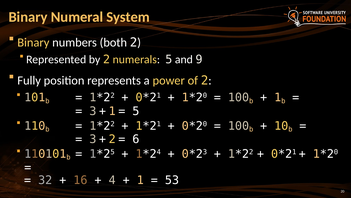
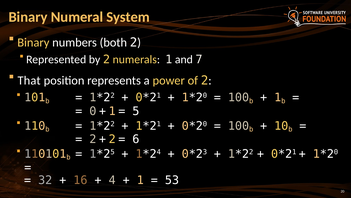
numerals 5: 5 -> 1 (169, 59)
9: 9 -> 7 (199, 59)
Fully: Fully -> That (29, 80)
3: 3 -> 0 (93, 111)
3: 3 -> 2 (93, 139)
